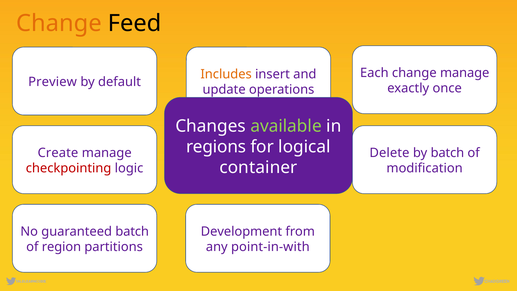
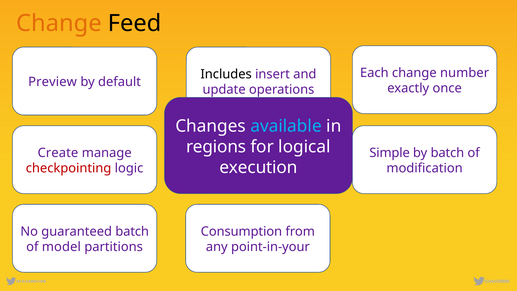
change manage: manage -> number (465, 73)
Includes colour: orange -> black (226, 74)
available colour: light green -> light blue (286, 126)
Delete: Delete -> Simple (390, 153)
container: container -> execution (258, 167)
Development: Development -> Consumption (241, 231)
region: region -> model (61, 247)
point-in-with: point-in-with -> point-in-your (270, 247)
